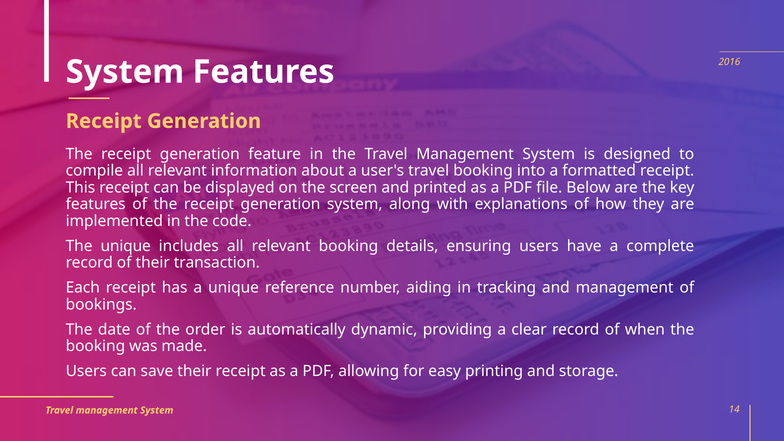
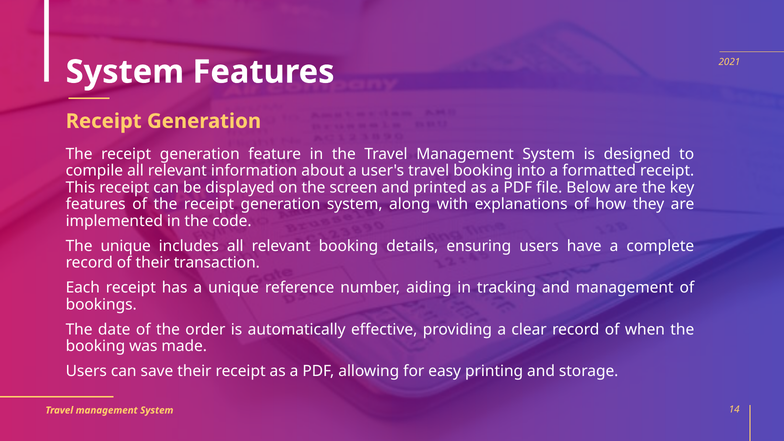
2016: 2016 -> 2021 (729, 62)
dynamic: dynamic -> effective (384, 329)
